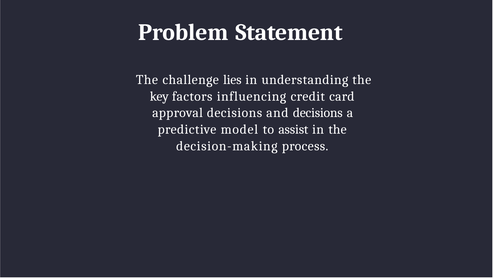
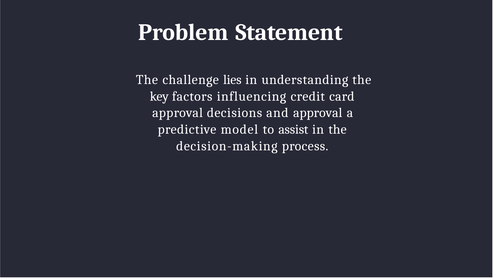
and decisions: decisions -> approval (318, 113)
